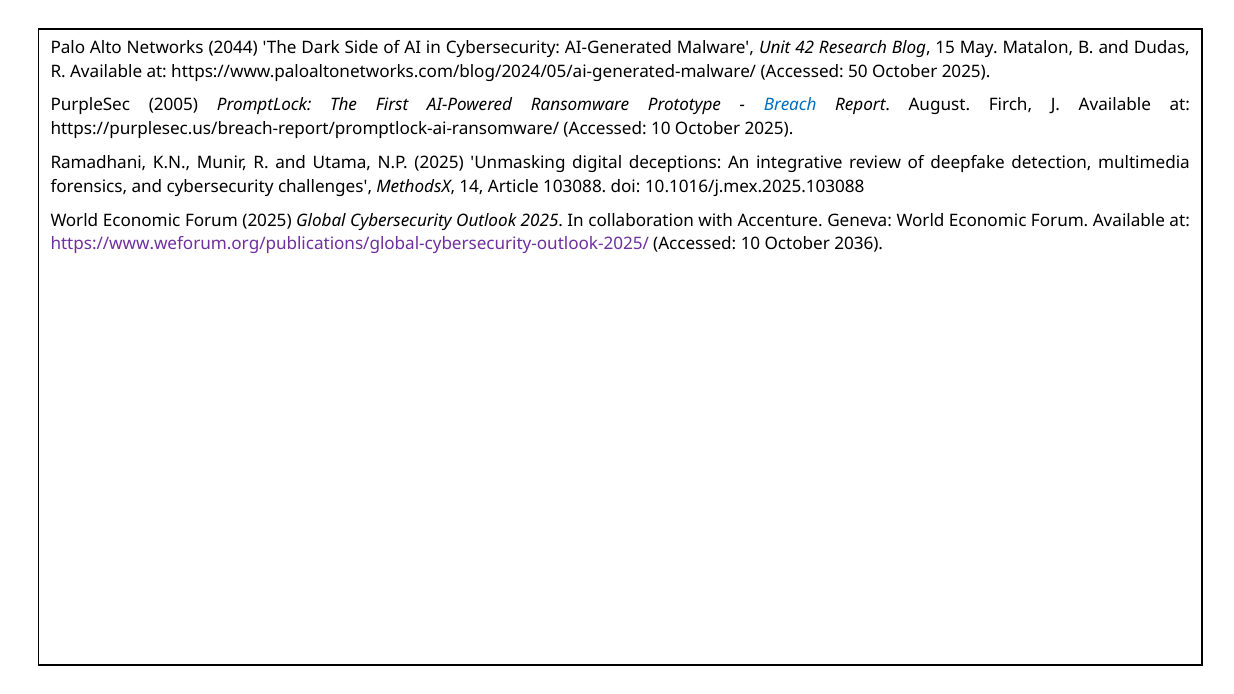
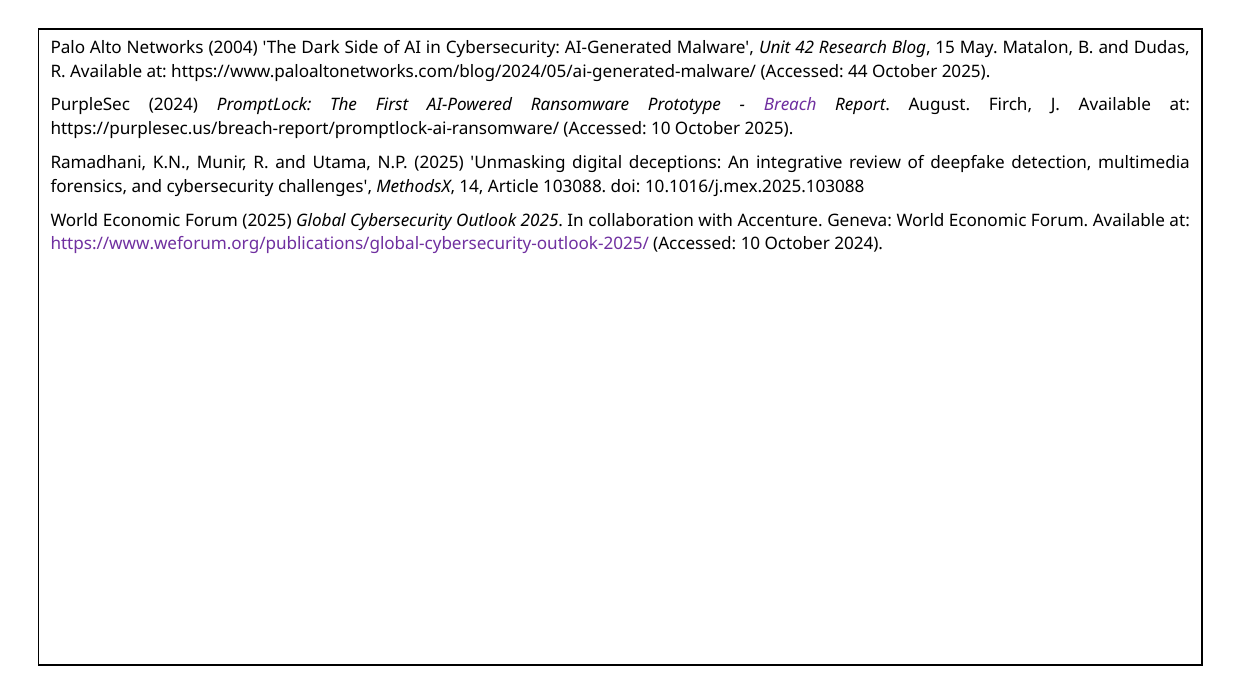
2044: 2044 -> 2004 (233, 48)
50: 50 -> 44 (858, 71)
PurpleSec 2005: 2005 -> 2024 (173, 105)
Breach colour: blue -> purple (790, 105)
October 2036: 2036 -> 2024 (859, 244)
